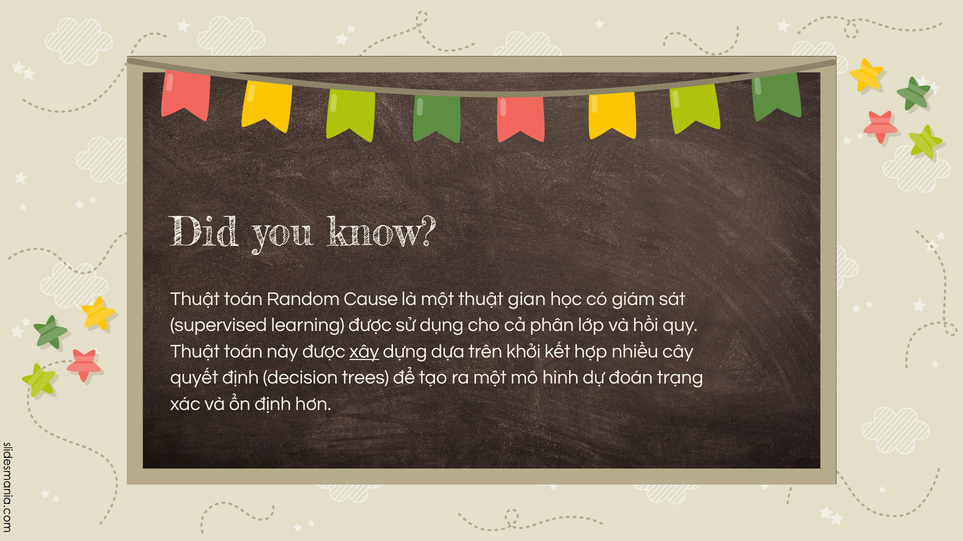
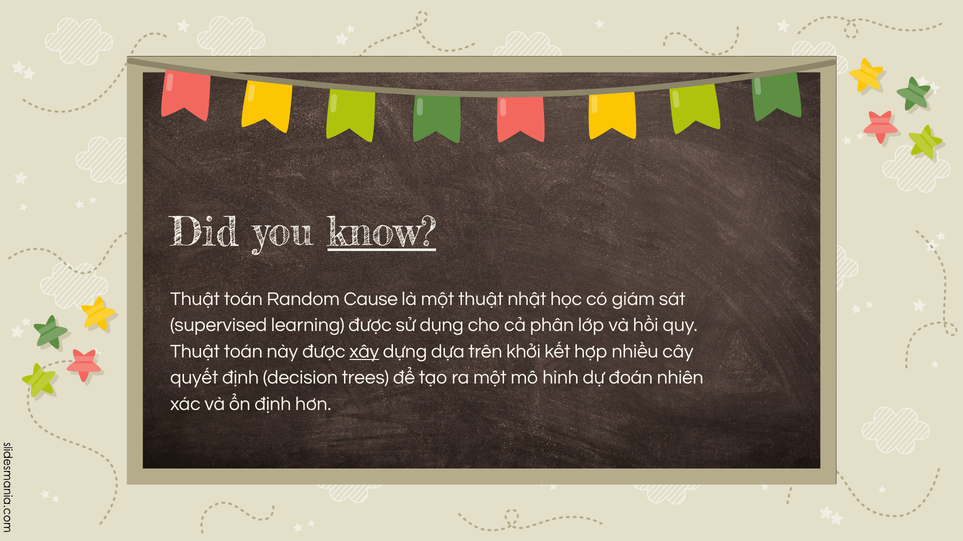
know underline: none -> present (382, 233)
gian: gian -> nhật (527, 299)
trạng: trạng -> nhiên (680, 378)
